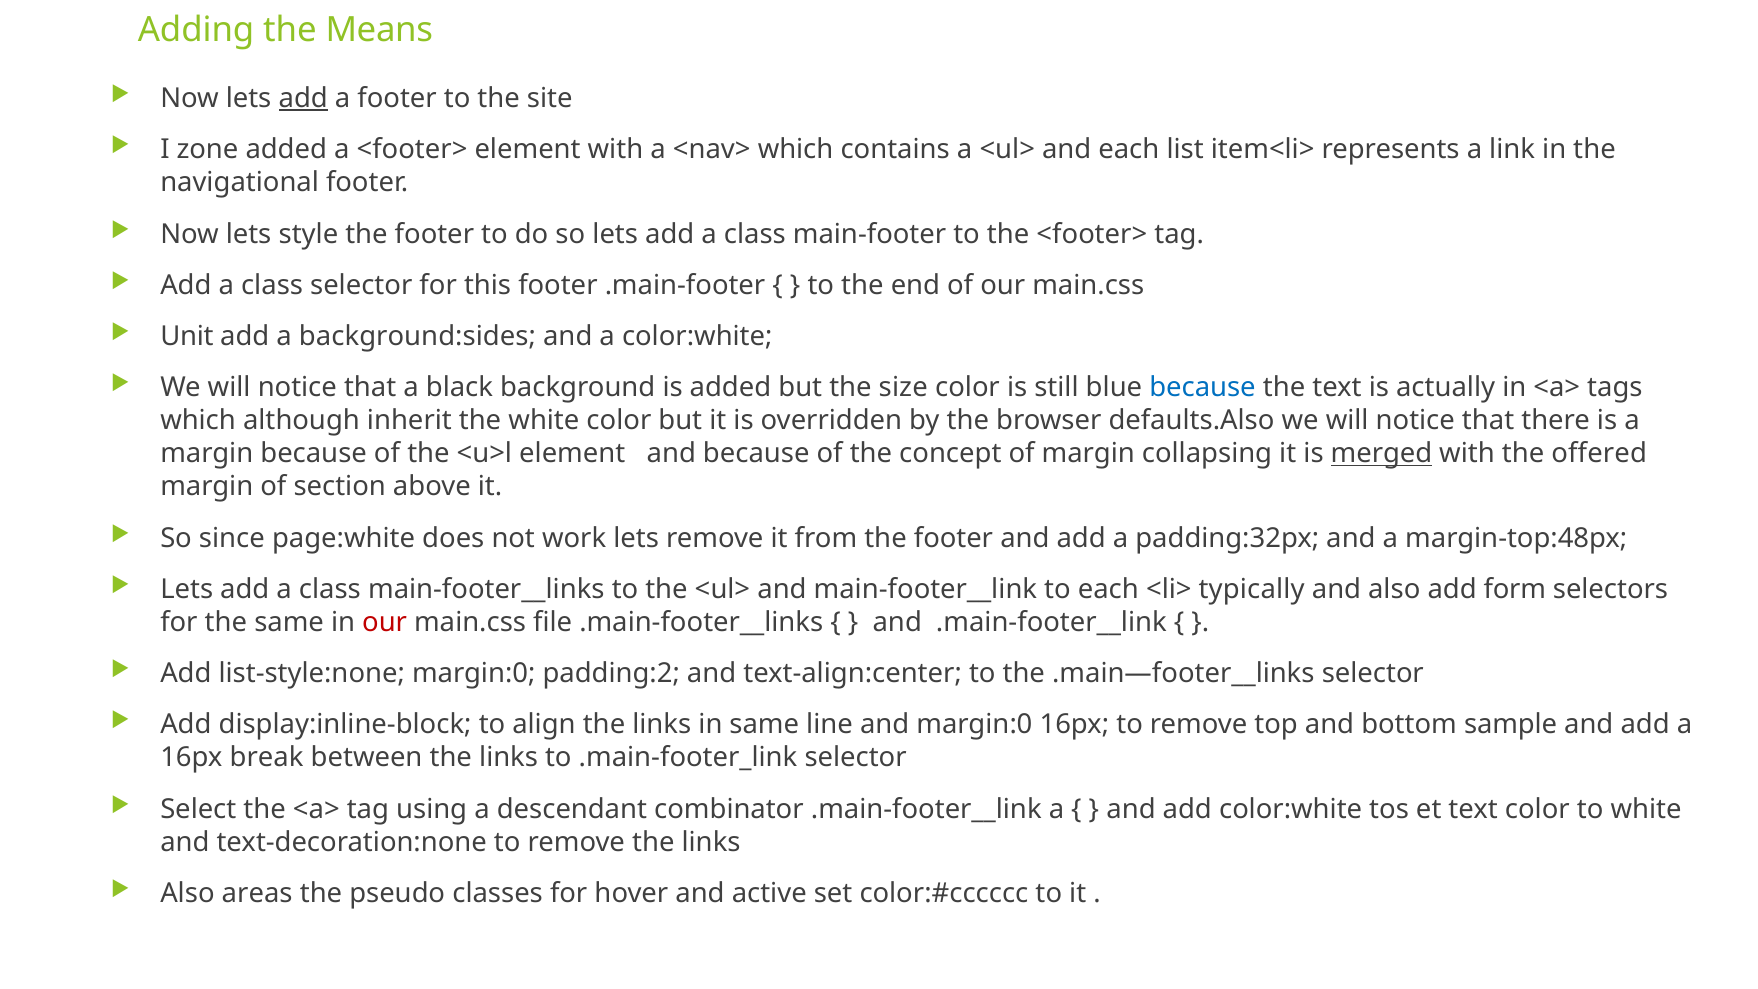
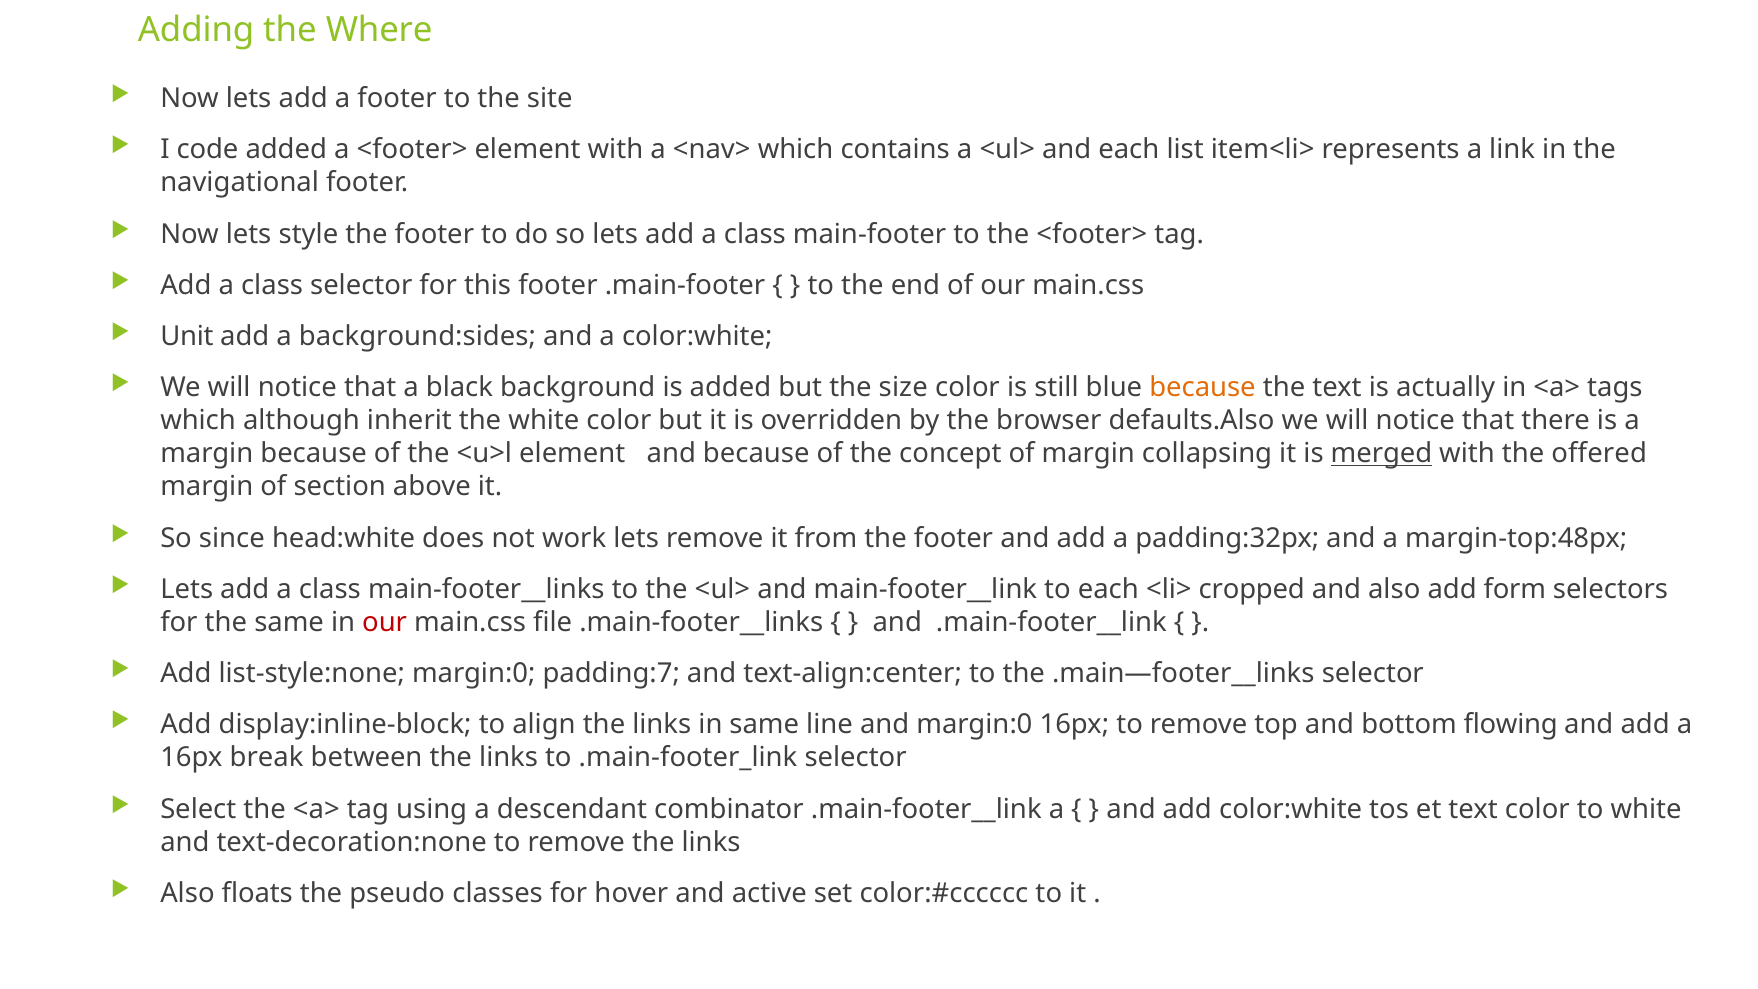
Means: Means -> Where (379, 30)
add underline: present -> none (303, 98)
zone: zone -> code (207, 150)
because colour: blue -> orange (1202, 388)
page:white: page:white -> head:white (344, 538)
typically: typically -> cropped (1252, 589)
padding:2: padding:2 -> padding:7 (611, 673)
sample: sample -> flowing (1511, 725)
areas: areas -> floats (257, 893)
